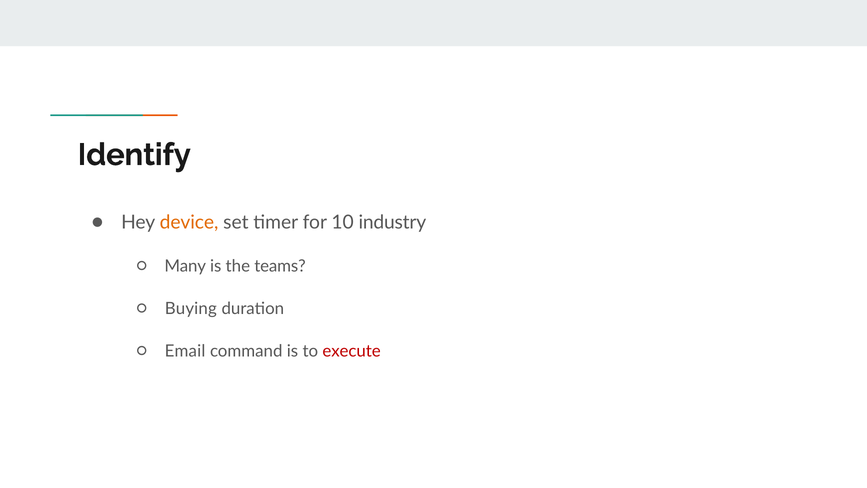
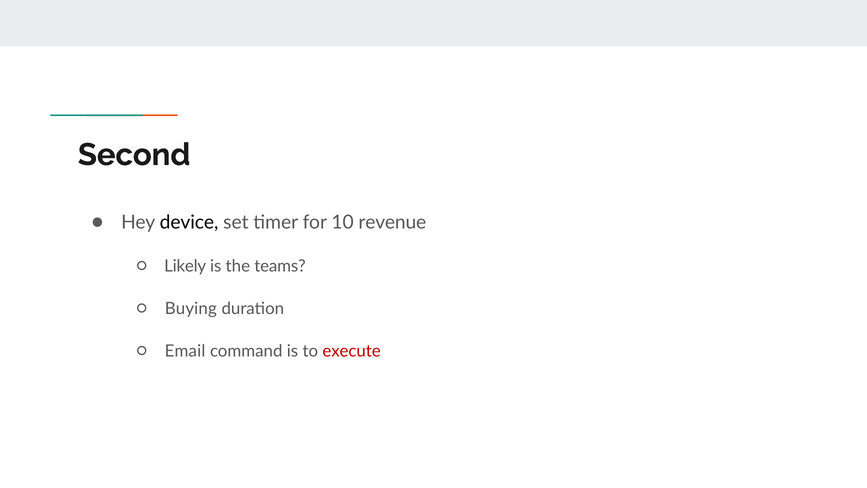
Identify: Identify -> Second (134, 155)
device colour: orange -> black (189, 222)
industry: industry -> revenue (392, 222)
Many: Many -> Likely (185, 266)
